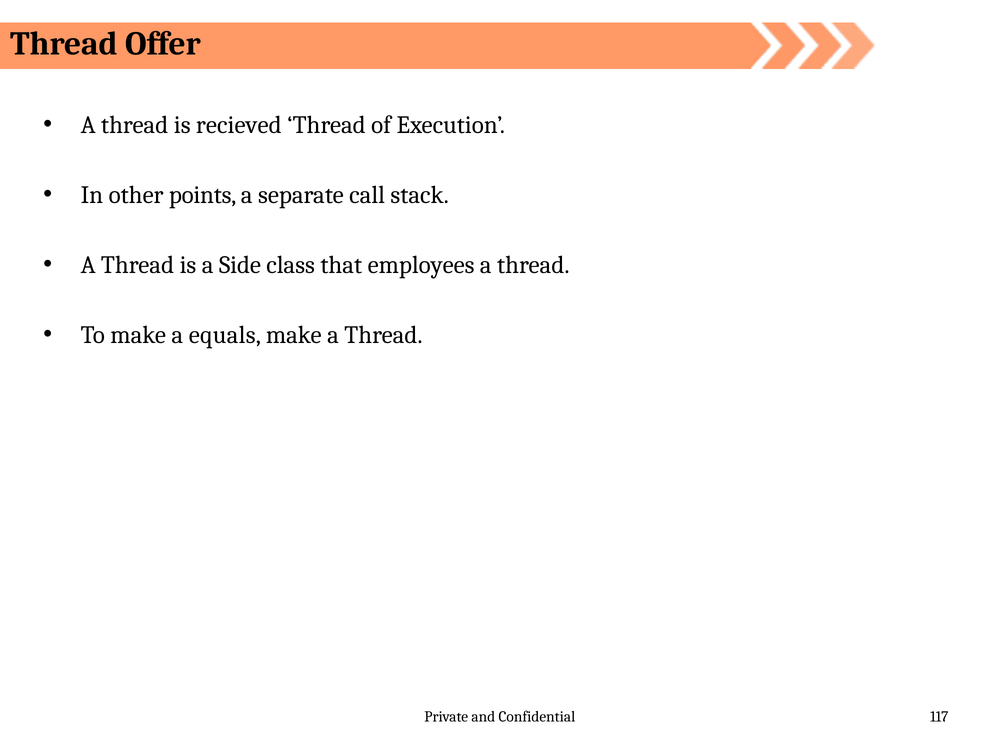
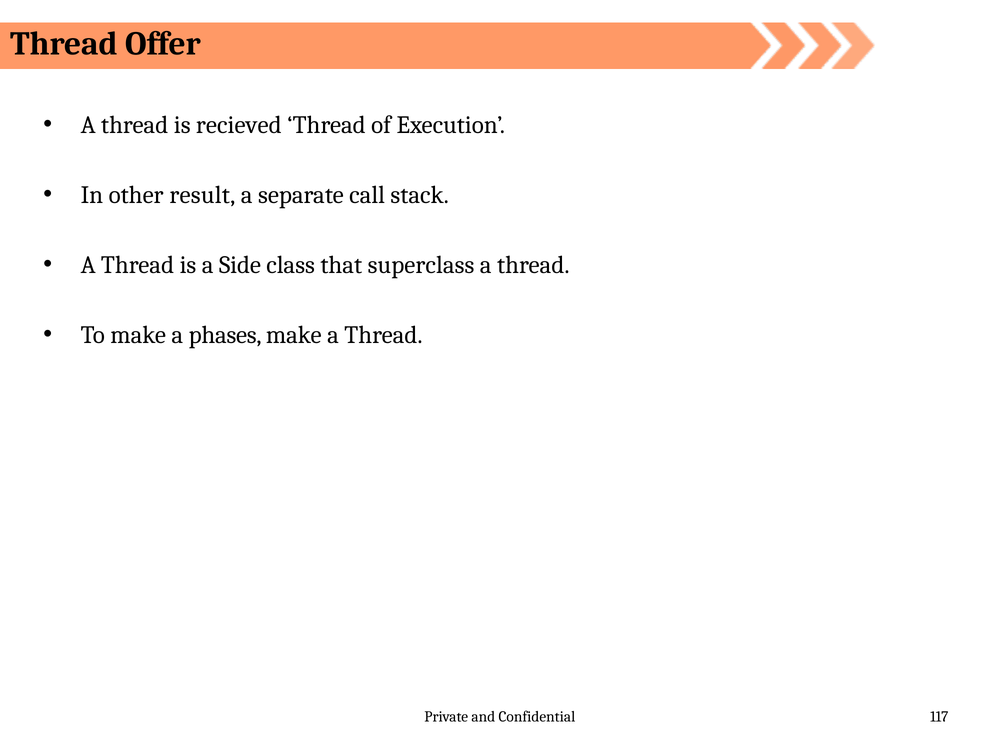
points: points -> result (202, 195)
employees: employees -> superclass (421, 265)
equals: equals -> phases (225, 335)
